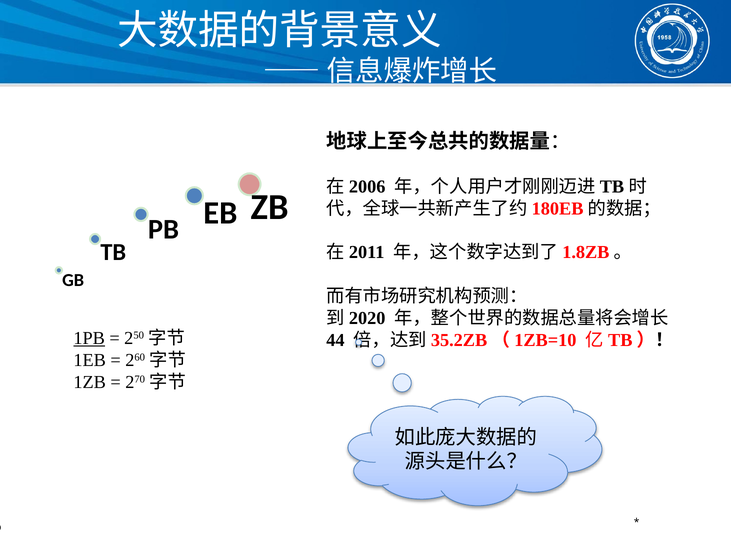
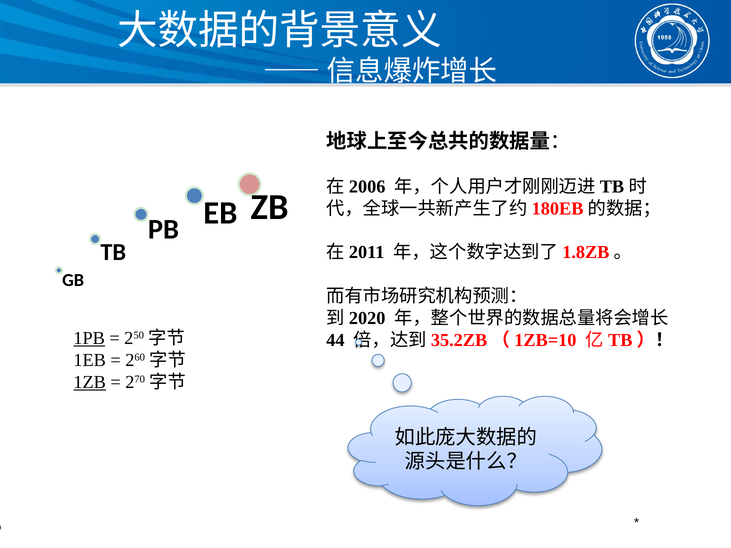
1ZB underline: none -> present (90, 382)
